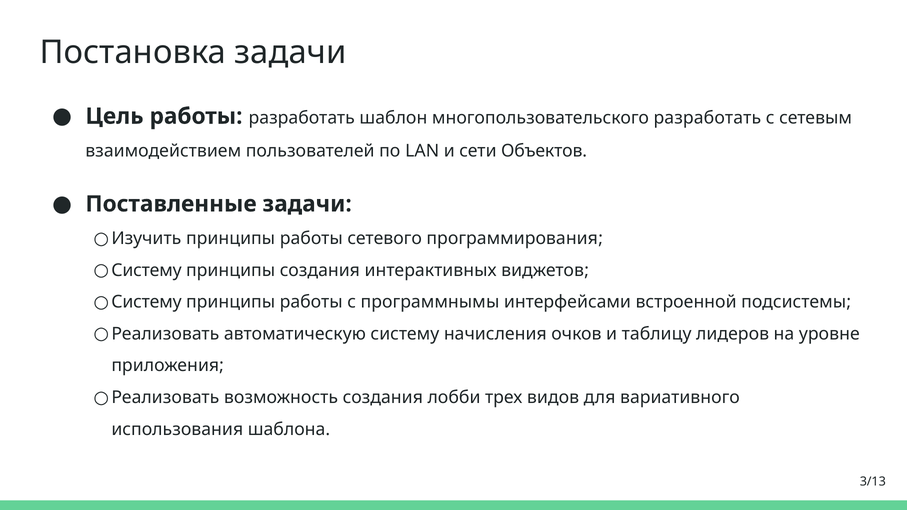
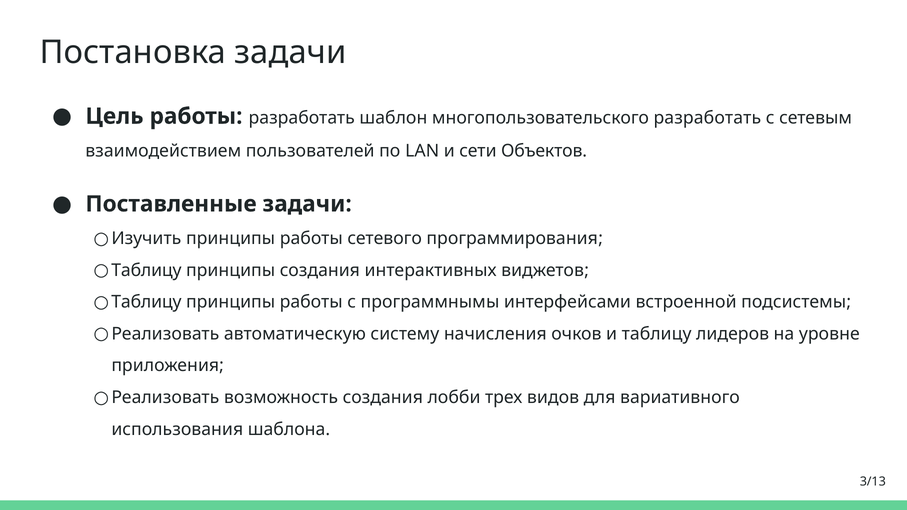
Систему: Систему -> Таблицу (146, 270)
Систему: Систему -> Таблицу (146, 302)
